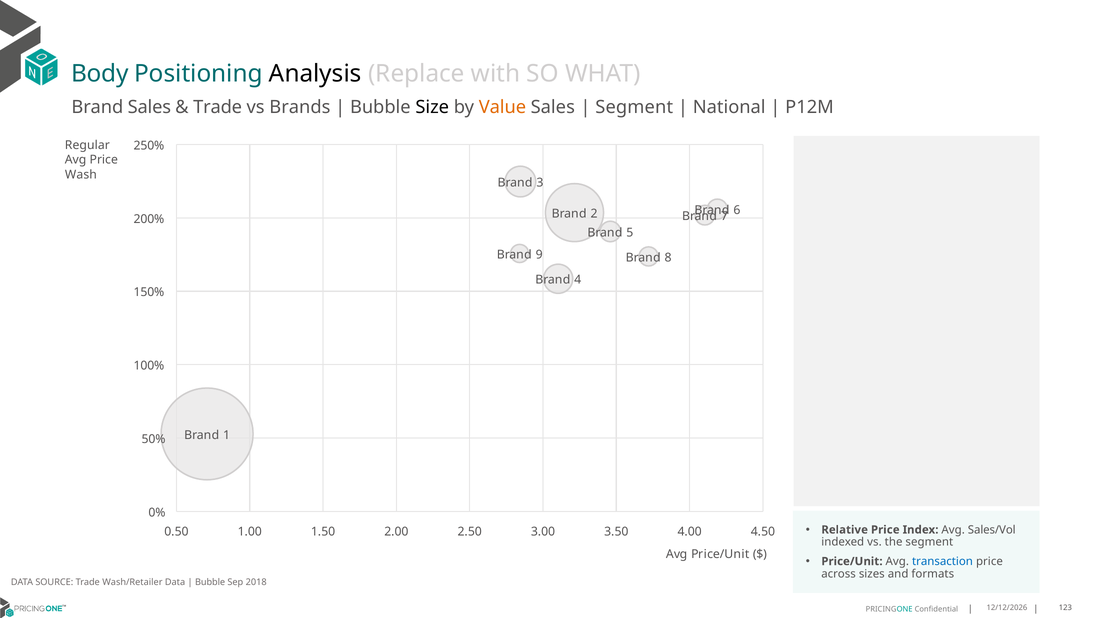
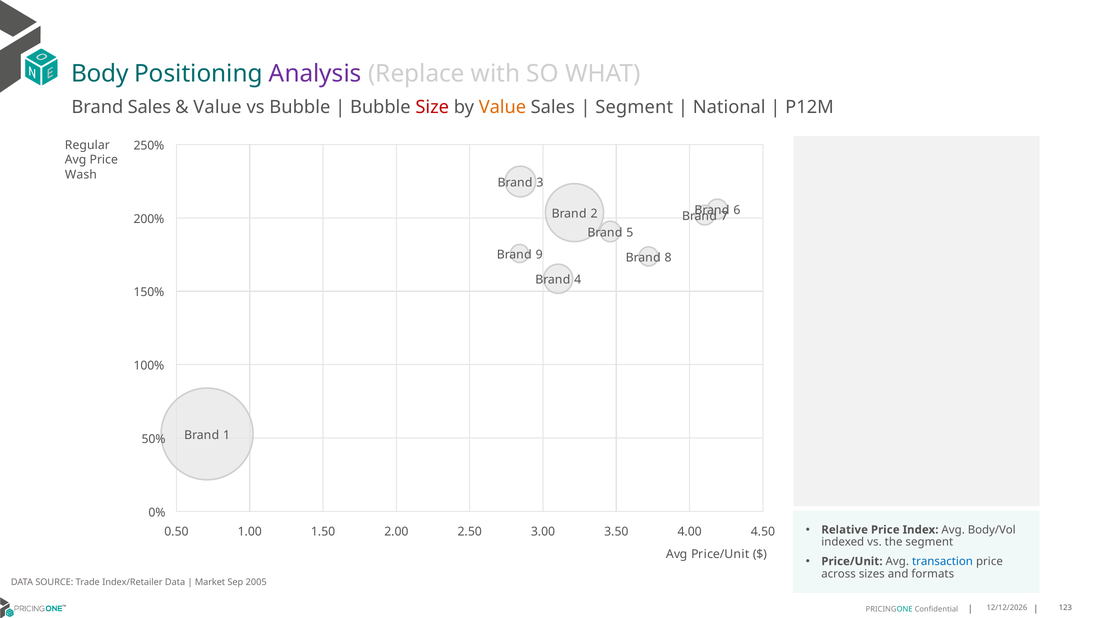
Analysis colour: black -> purple (315, 74)
Trade: Trade -> Value (217, 107)
vs Brands: Brands -> Bubble (300, 107)
Size colour: black -> red (432, 107)
Sales/Vol: Sales/Vol -> Body/Vol (992, 530)
Wash/Retailer: Wash/Retailer -> Index/Retailer (132, 582)
Bubble: Bubble -> Market (210, 582)
2018: 2018 -> 2005 (256, 582)
